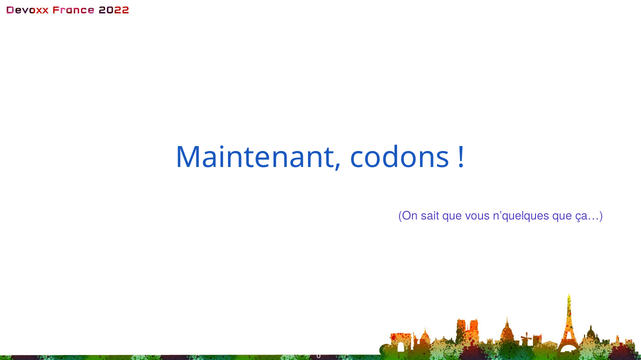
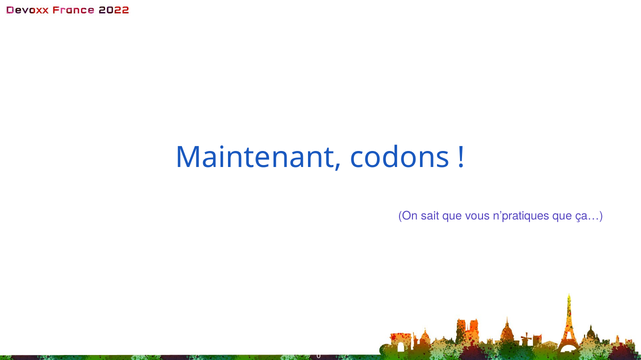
n’quelques: n’quelques -> n’pratiques (521, 216)
